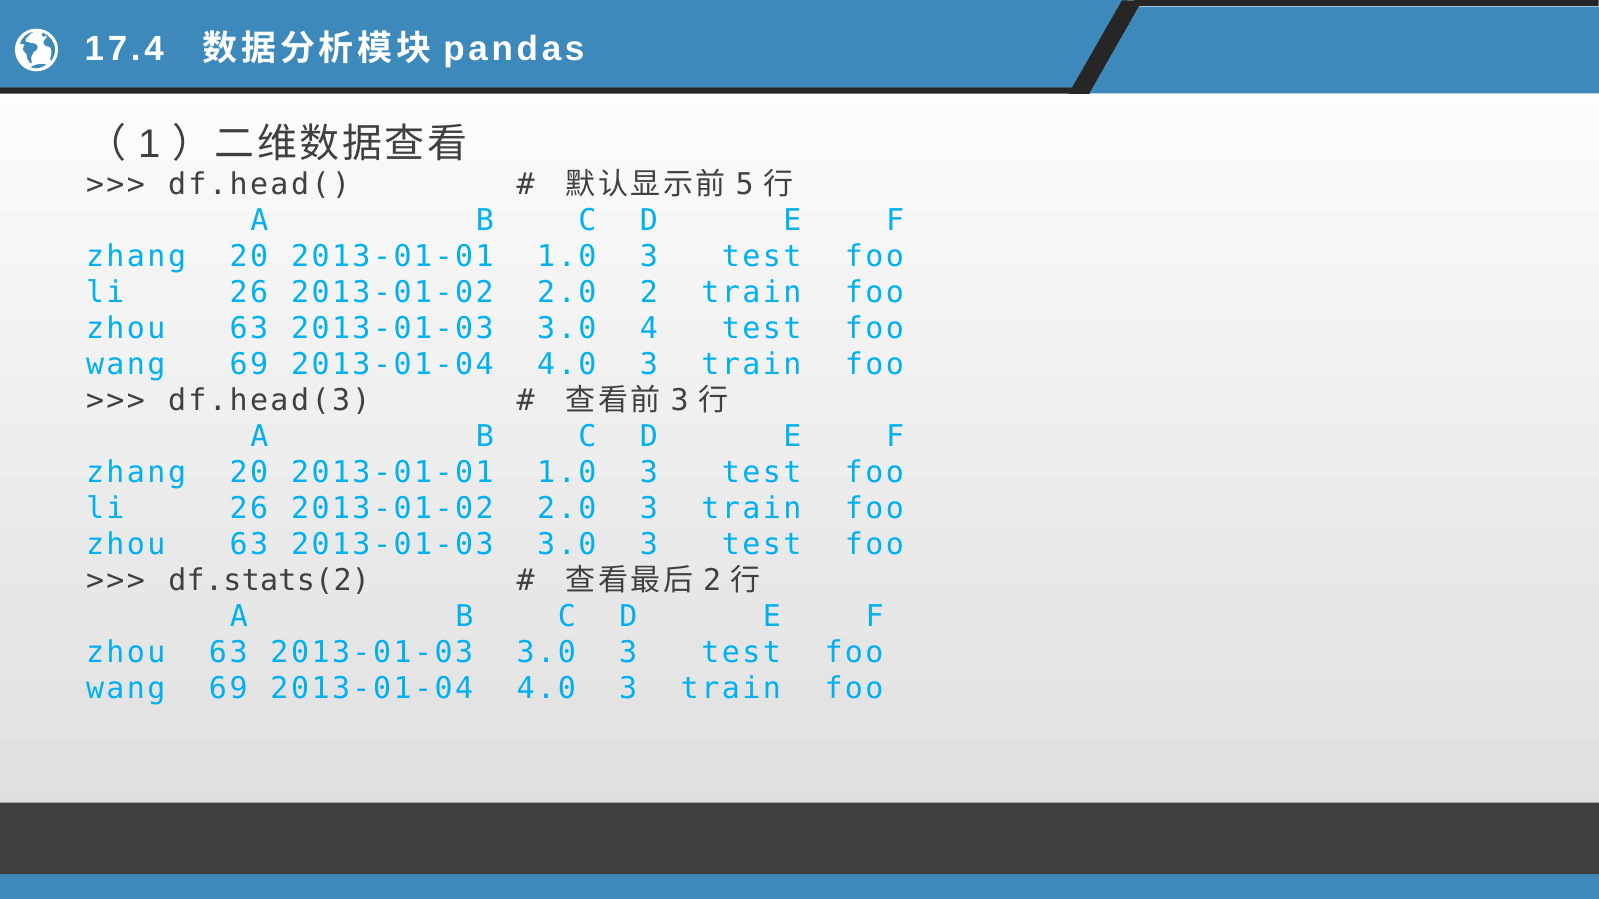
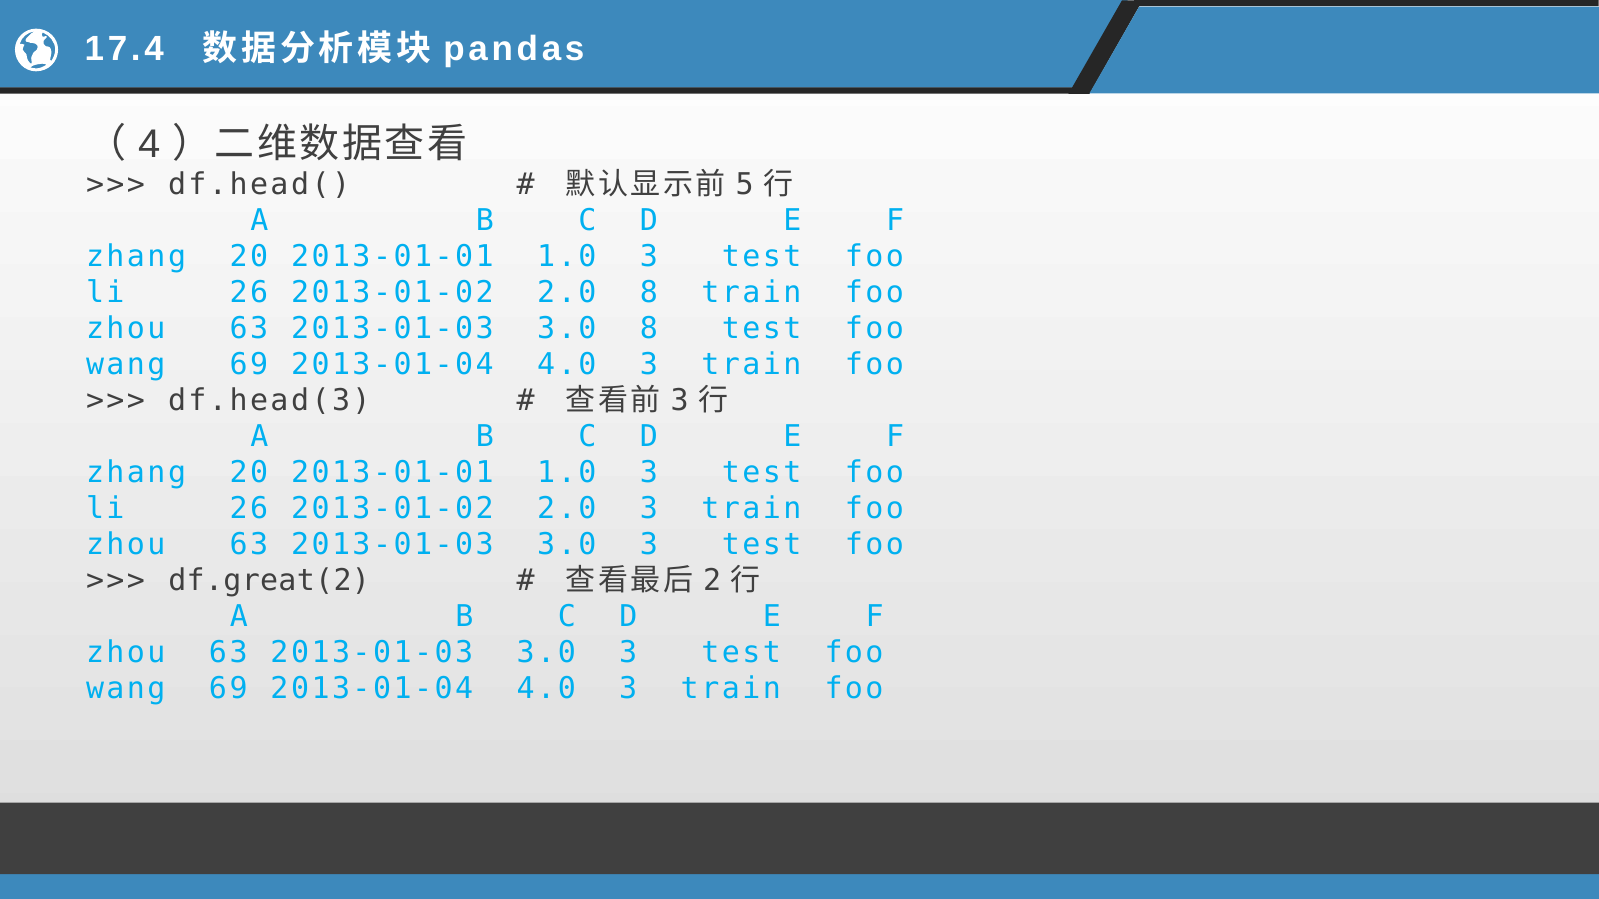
1: 1 -> 4 (149, 144)
2.0 2: 2 -> 8 (649, 293)
3.0 4: 4 -> 8 (649, 329)
df.stats(2: df.stats(2 -> df.great(2 (269, 581)
